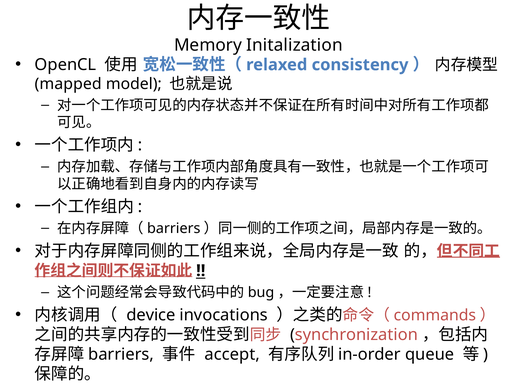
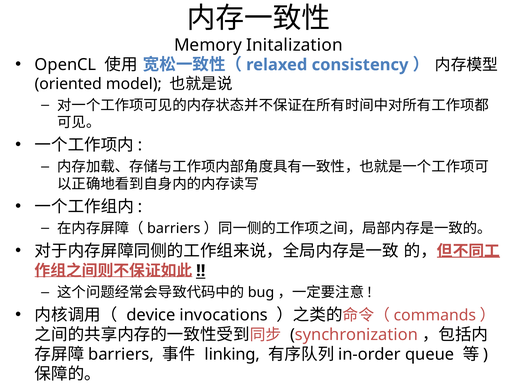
mapped: mapped -> oriented (68, 84)
accept: accept -> linking (232, 354)
